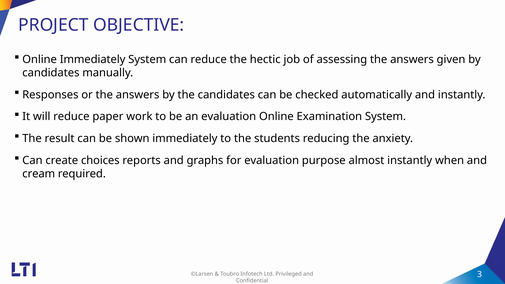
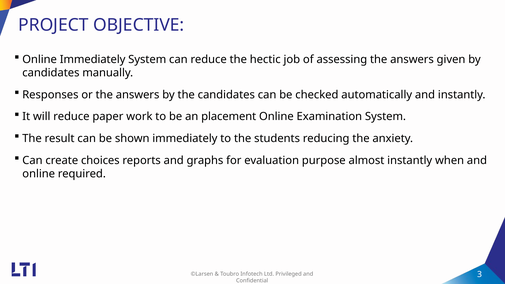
an evaluation: evaluation -> placement (229, 117)
cream: cream -> online (39, 174)
